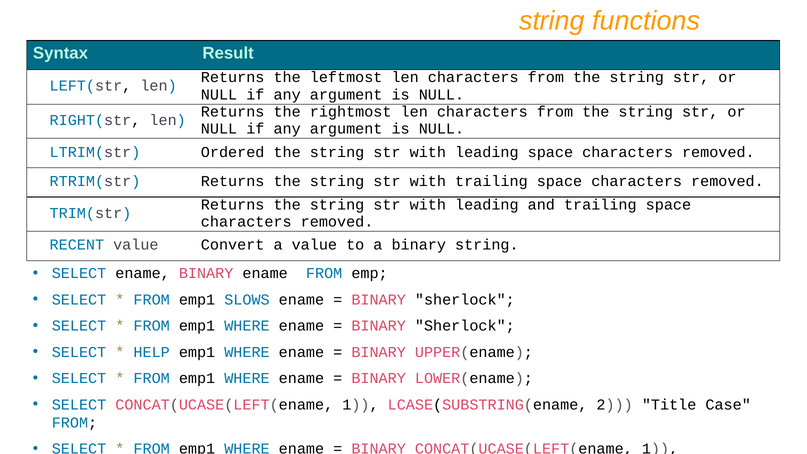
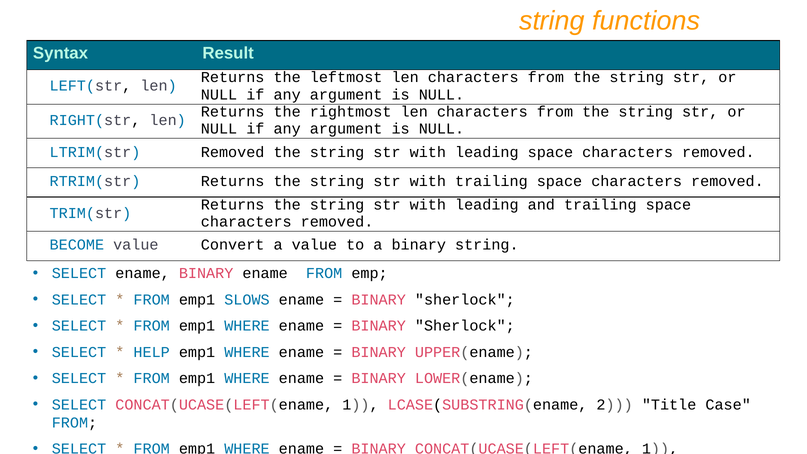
LTRIM(str Ordered: Ordered -> Removed (233, 152)
RECENT: RECENT -> BECOME (77, 245)
